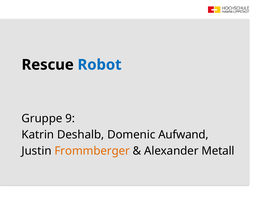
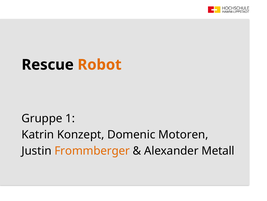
Robot colour: blue -> orange (100, 65)
9: 9 -> 1 (70, 118)
Deshalb: Deshalb -> Konzept (81, 134)
Aufwand: Aufwand -> Motoren (183, 134)
